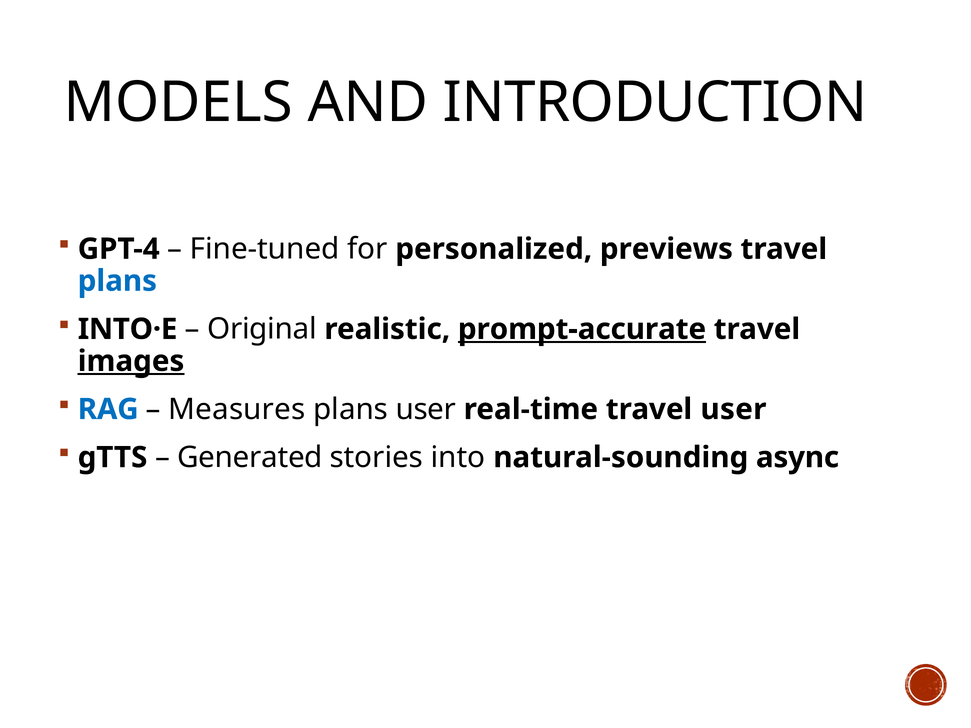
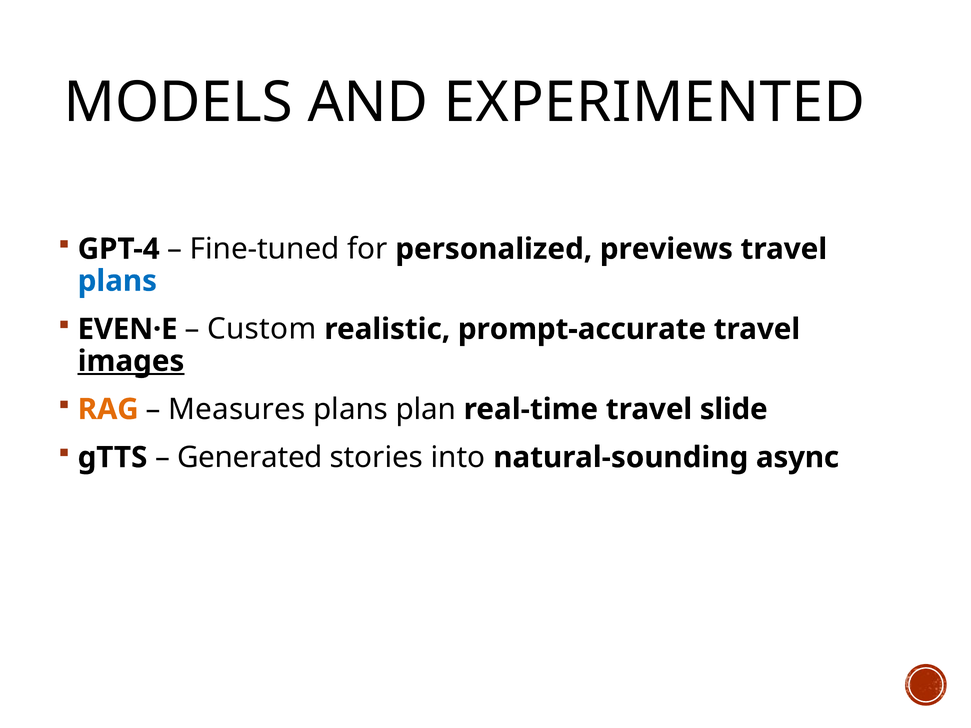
INTRODUCTION: INTRODUCTION -> EXPERIMENTED (654, 103)
INTO·E: INTO·E -> EVEN·E (128, 329)
Original: Original -> Custom (262, 329)
prompt-accurate underline: present -> none (582, 329)
RAG colour: blue -> orange (108, 409)
plans user: user -> plan (426, 409)
travel user: user -> slide (734, 409)
